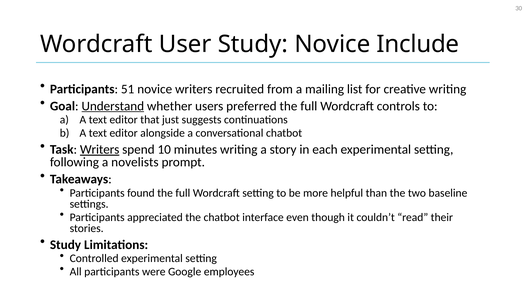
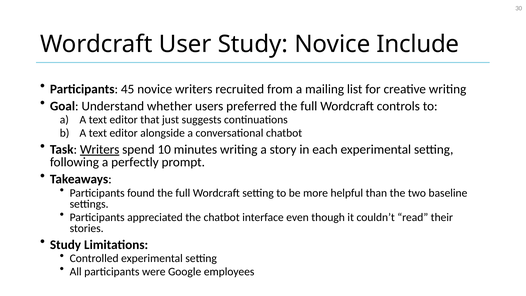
51: 51 -> 45 (128, 89)
Understand underline: present -> none (113, 106)
novelists: novelists -> perfectly (135, 162)
